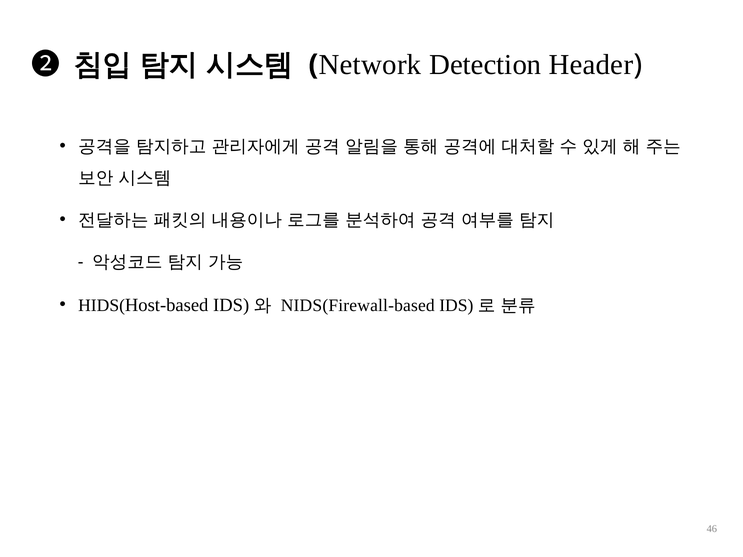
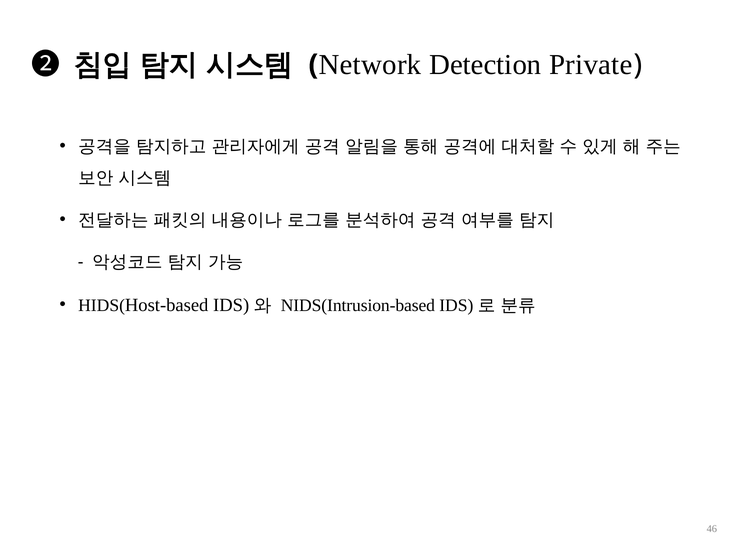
Header: Header -> Private (591, 65)
NIDS(Firewall-based: NIDS(Firewall-based -> NIDS(Intrusion-based (358, 306)
